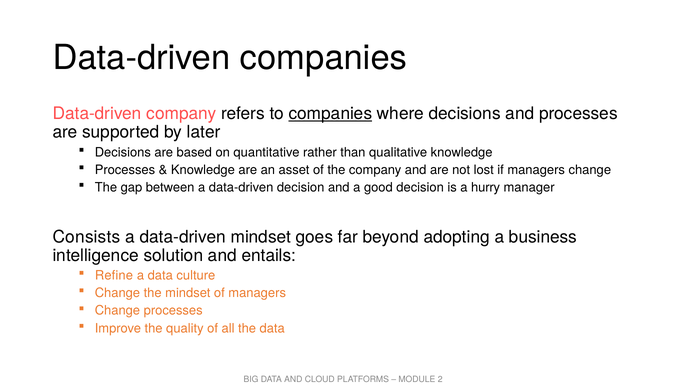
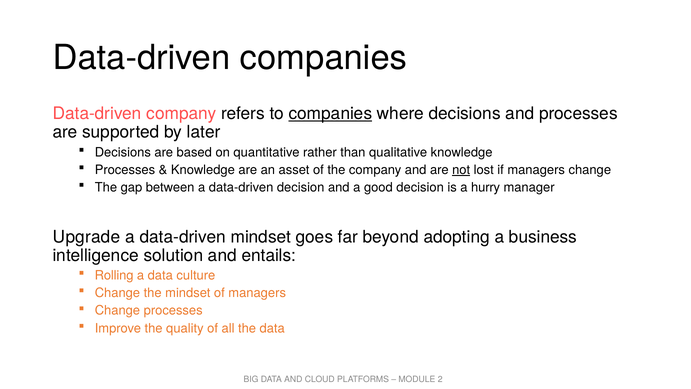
not underline: none -> present (461, 170)
Consists: Consists -> Upgrade (87, 237)
Refine: Refine -> Rolling (114, 275)
